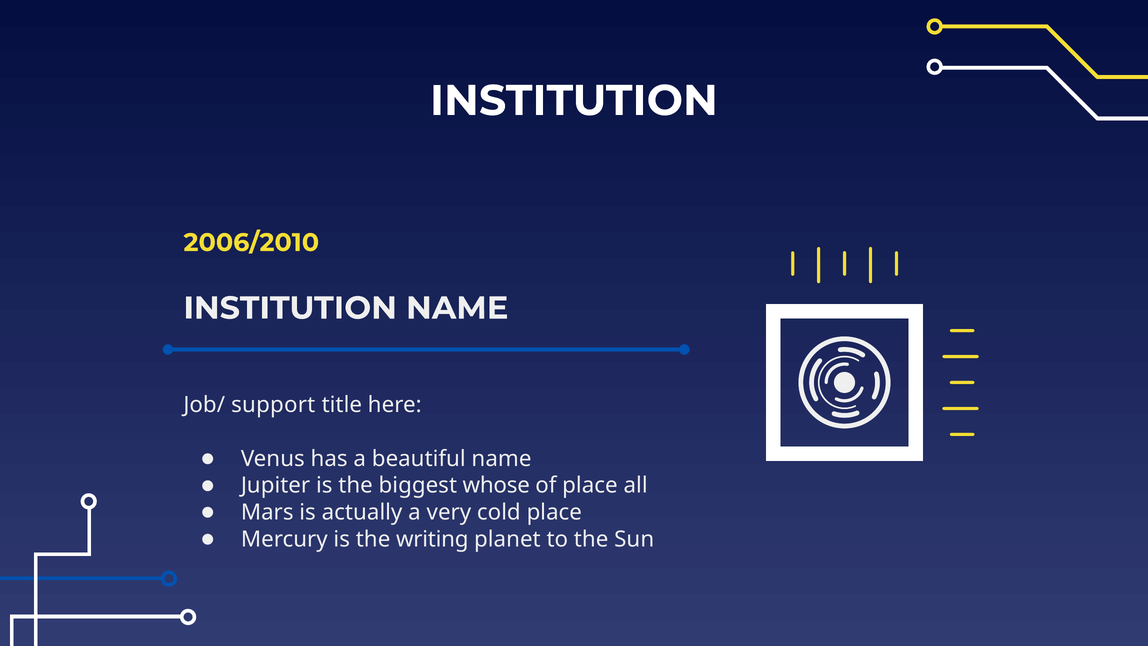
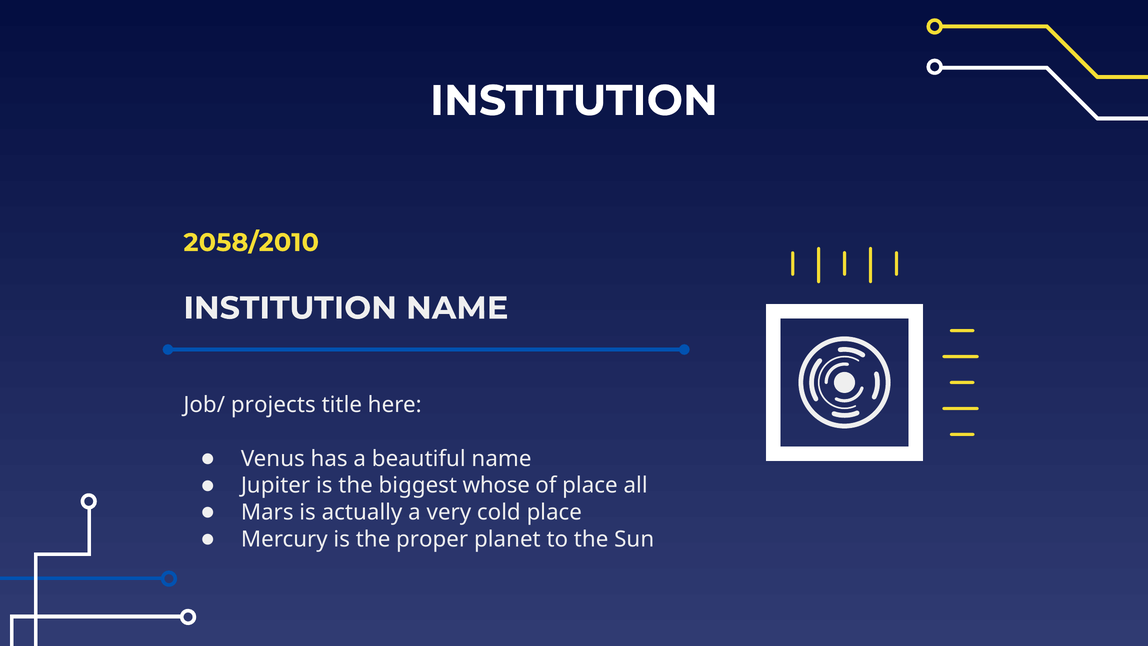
2006/2010: 2006/2010 -> 2058/2010 (251, 243)
support: support -> projects (273, 405)
writing: writing -> proper (432, 539)
